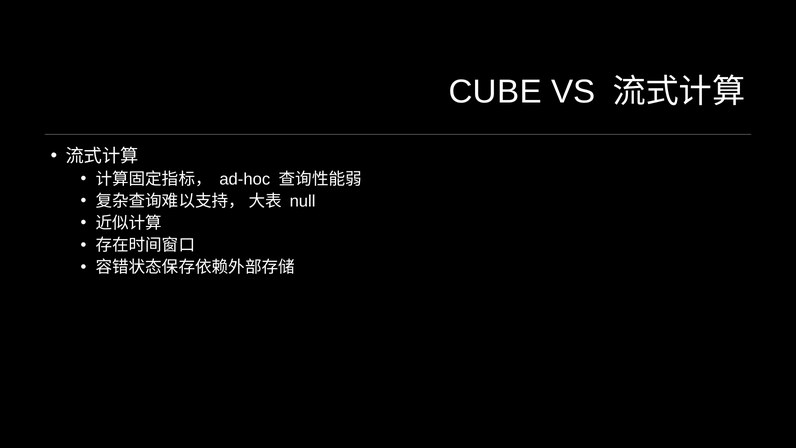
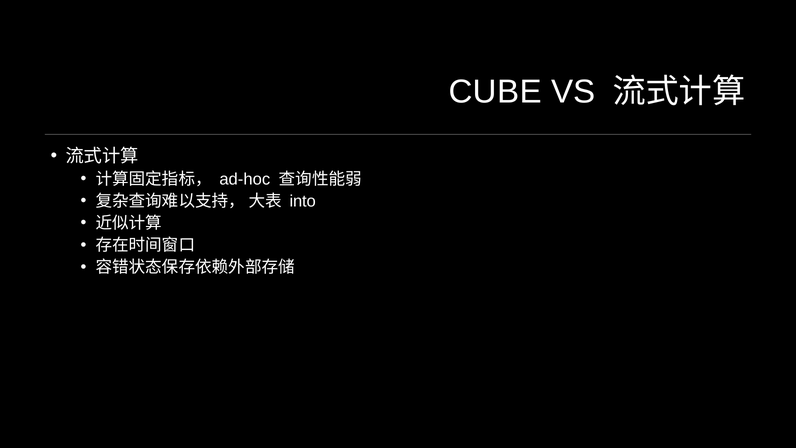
null: null -> into (303, 201)
